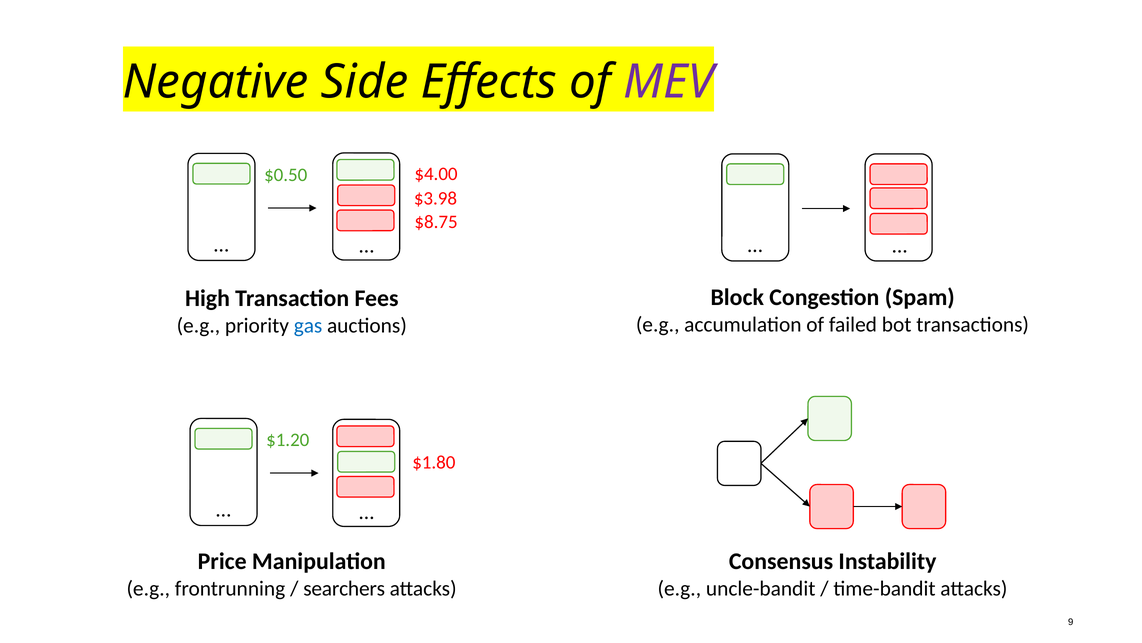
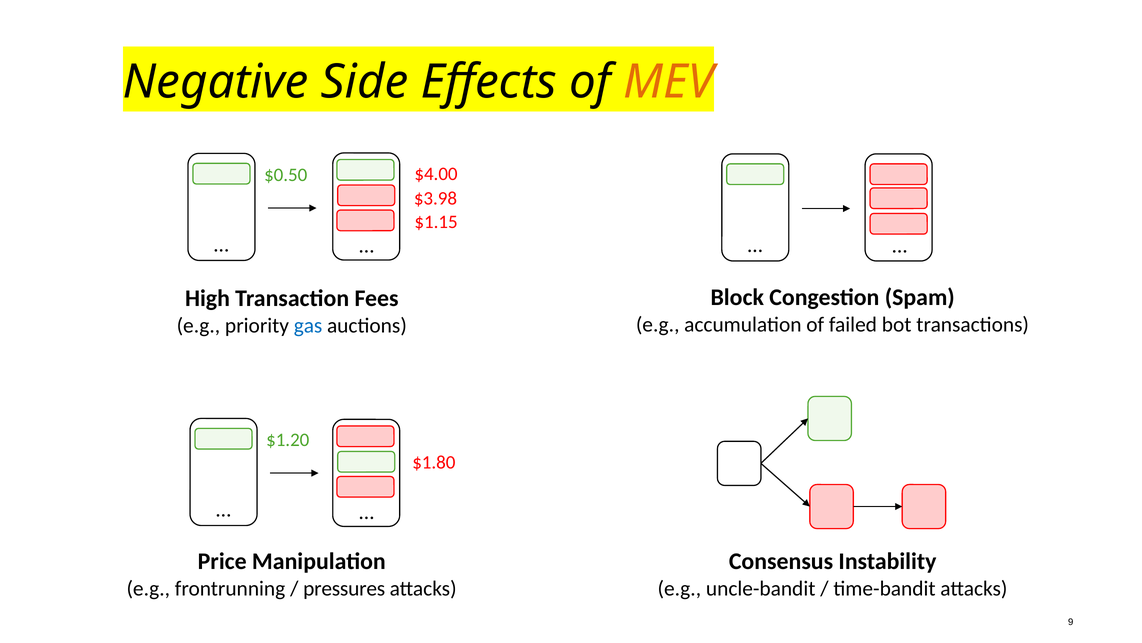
MEV colour: purple -> orange (669, 82)
$8.75: $8.75 -> $1.15 (436, 222)
searchers: searchers -> pressures (344, 588)
